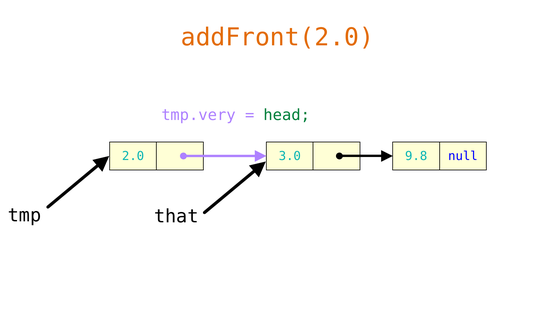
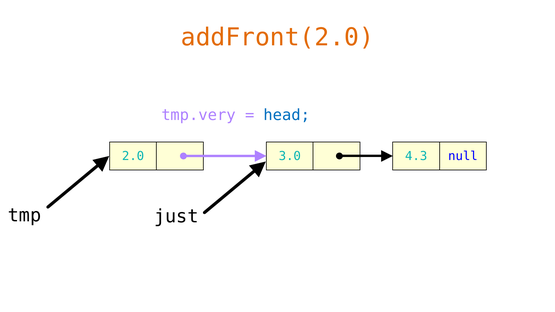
head colour: green -> blue (287, 115)
9.8: 9.8 -> 4.3 (416, 156)
that: that -> just (176, 217)
